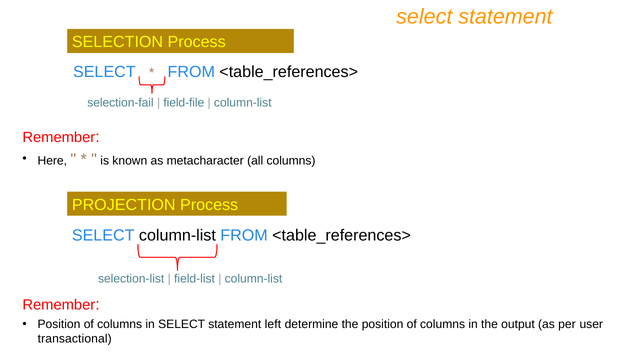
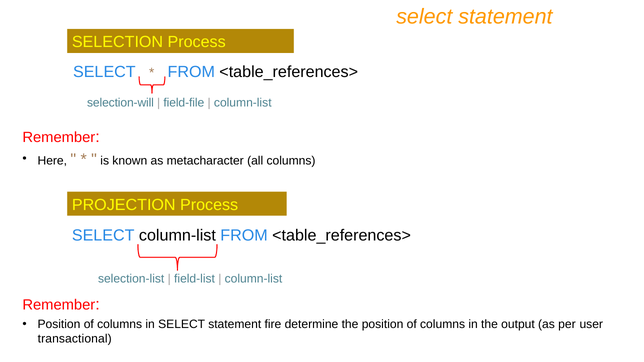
selection-fail: selection-fail -> selection-will (120, 103)
left: left -> fire (273, 324)
